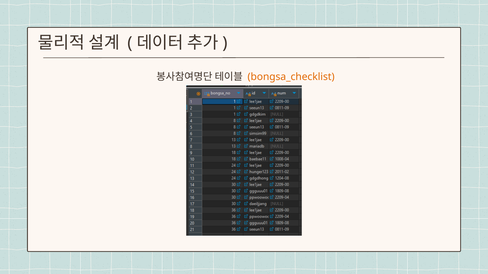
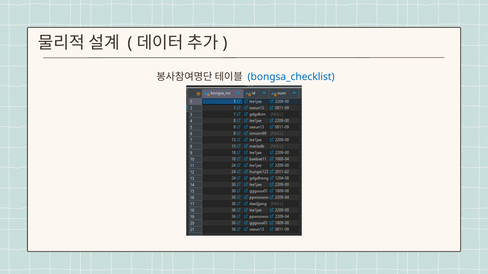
bongsa_checklist colour: orange -> blue (291, 77)
